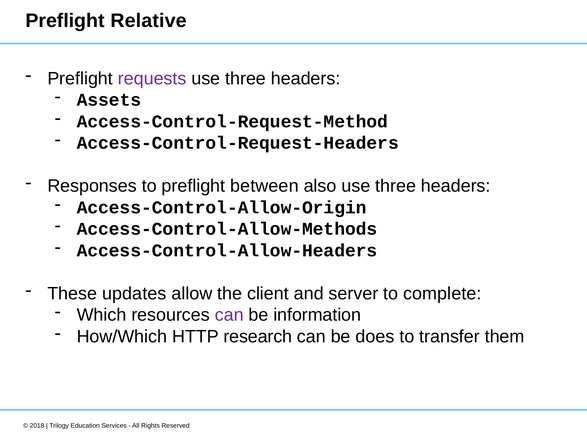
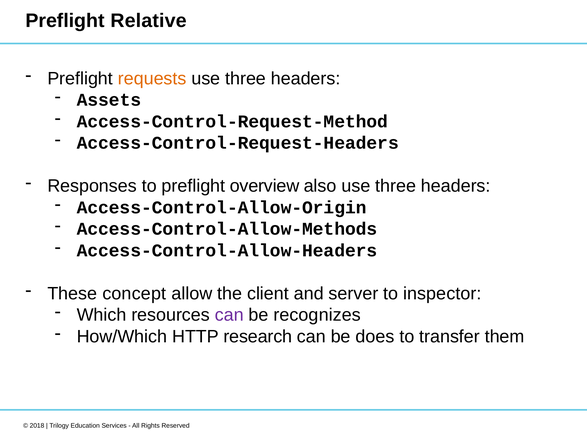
requests colour: purple -> orange (152, 79)
between: between -> overview (265, 186)
updates: updates -> concept (134, 294)
complete: complete -> inspector (442, 294)
information: information -> recognizes (317, 315)
